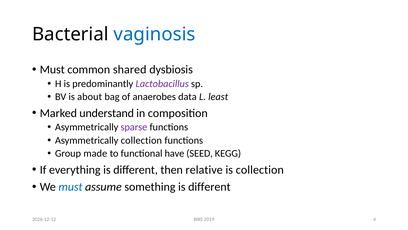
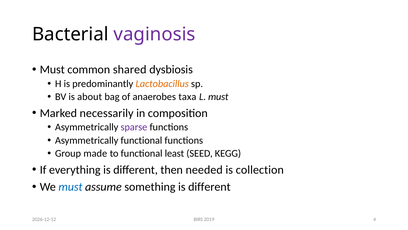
vaginosis colour: blue -> purple (155, 34)
Lactobacillus colour: purple -> orange (162, 84)
data: data -> taxa (187, 97)
L least: least -> must (218, 97)
understand: understand -> necessarily (107, 113)
Asymmetrically collection: collection -> functional (141, 140)
have: have -> least (174, 153)
relative: relative -> needed (204, 169)
